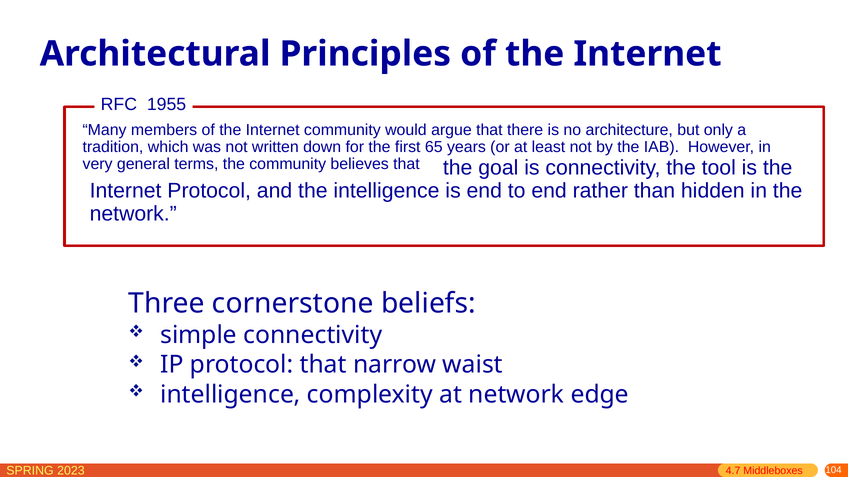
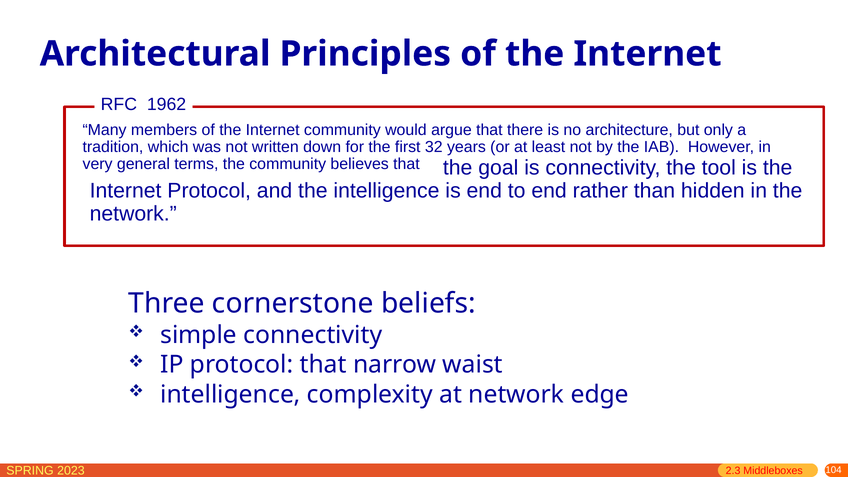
1955: 1955 -> 1962 (167, 104)
65: 65 -> 32 (434, 147)
4.7: 4.7 -> 2.3 (733, 471)
